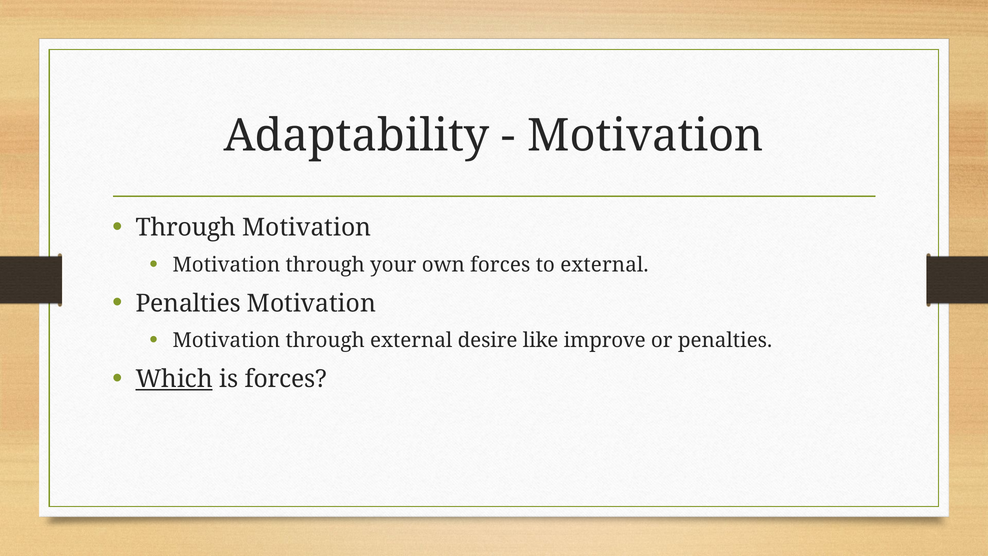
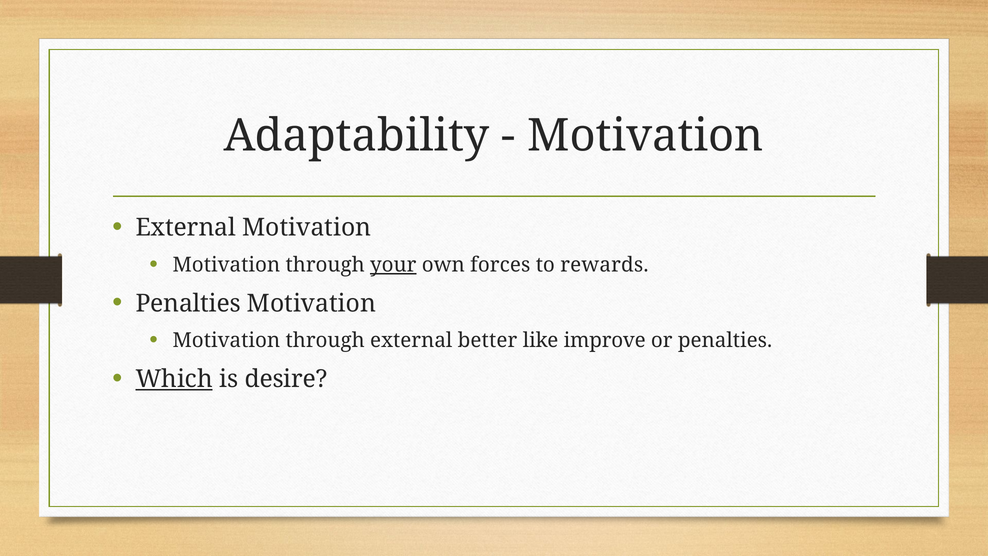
Through: Through -> External (186, 227)
your underline: none -> present (393, 265)
to external: external -> rewards (604, 265)
desire: desire -> better (487, 340)
is forces: forces -> desire (286, 379)
